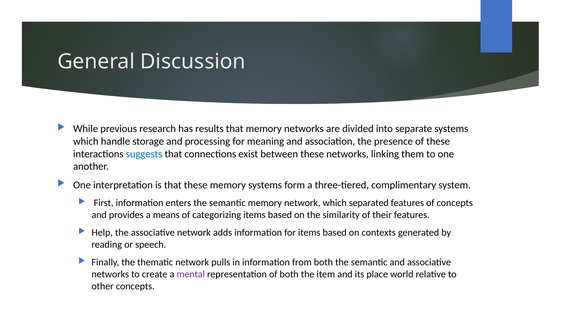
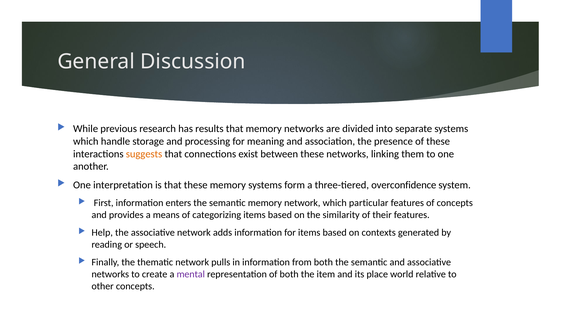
suggests colour: blue -> orange (144, 154)
complimentary: complimentary -> overconfidence (404, 185)
separated: separated -> particular (369, 203)
